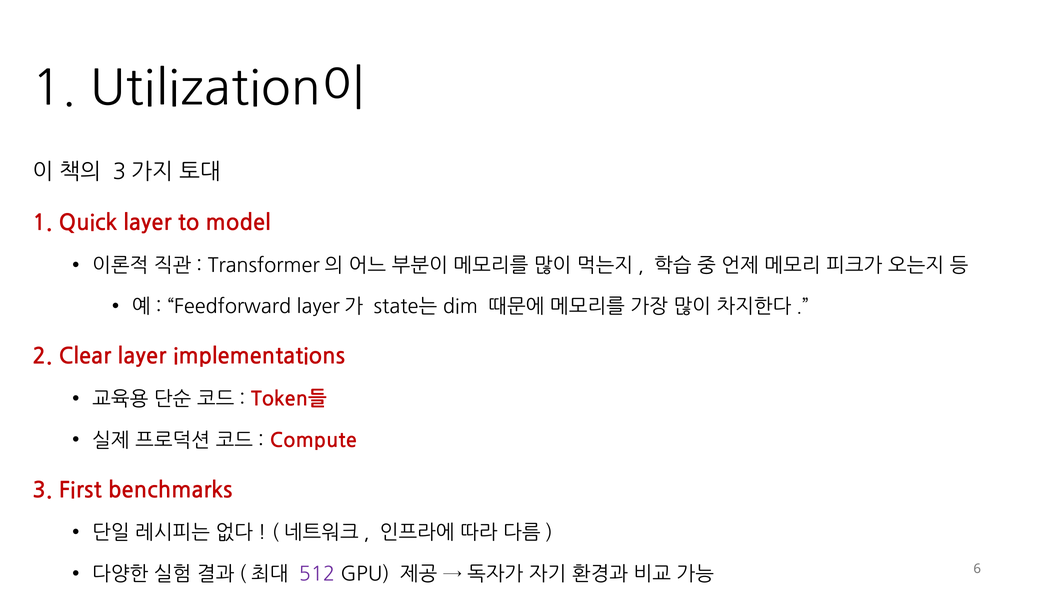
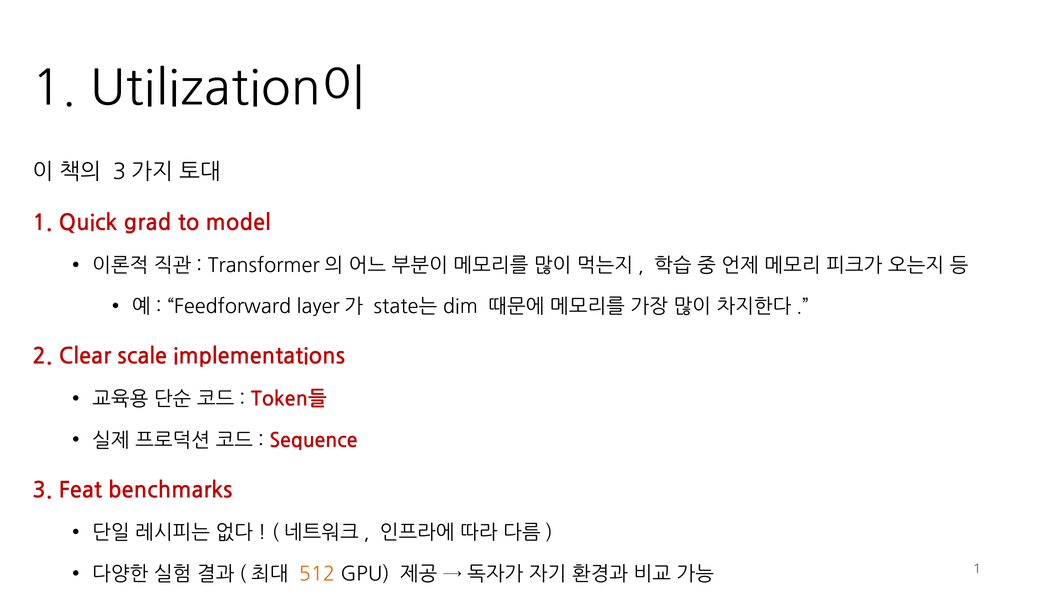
Quick layer: layer -> grad (147, 223)
Clear layer: layer -> scale (142, 357)
Compute: Compute -> Sequence (313, 441)
First: First -> Feat (80, 491)
512 colour: purple -> orange (317, 574)
6: 6 -> 1 (977, 569)
